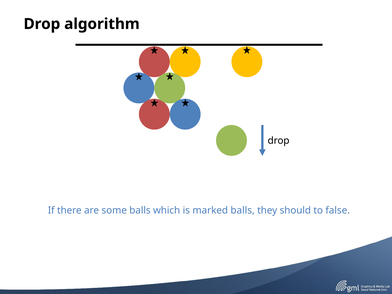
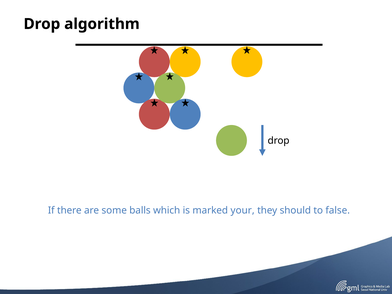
marked balls: balls -> your (243, 210)
